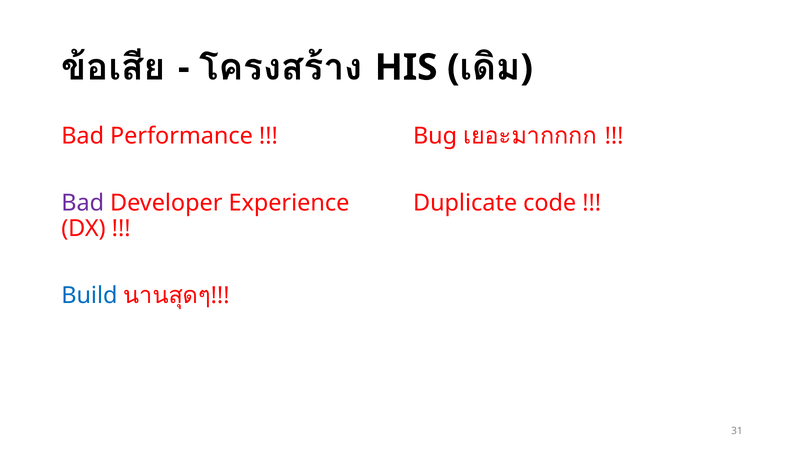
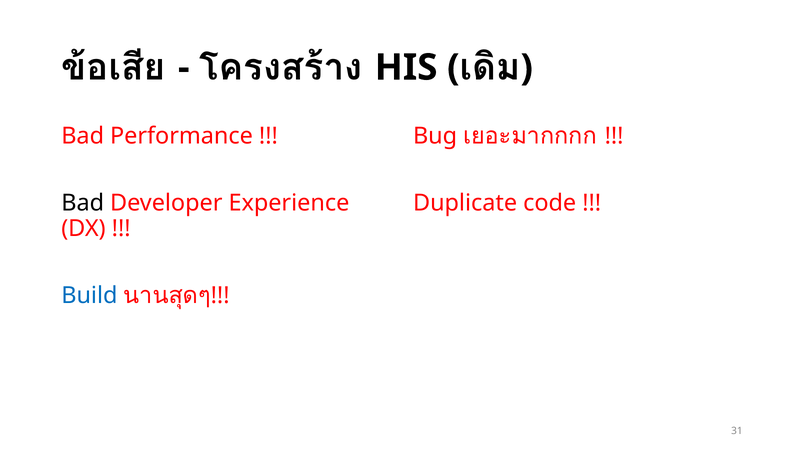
Bad colour: purple -> black (83, 203)
